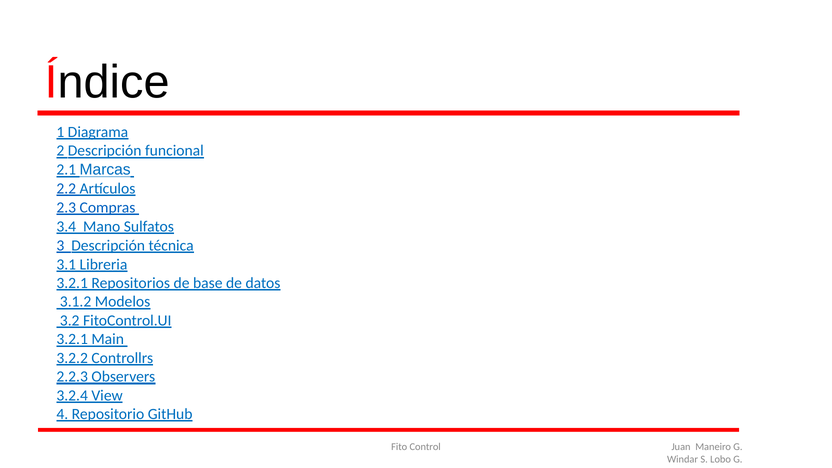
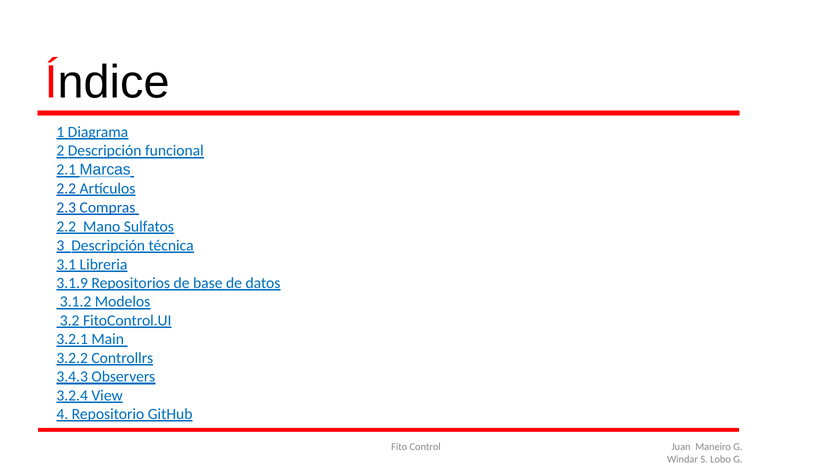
3.4: 3.4 -> 2.2 (66, 227)
3.2.1: 3.2.1 -> 3.1.9 (72, 283)
2.2.3: 2.2.3 -> 3.4.3 (72, 377)
